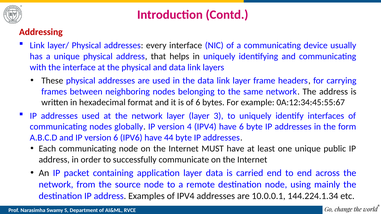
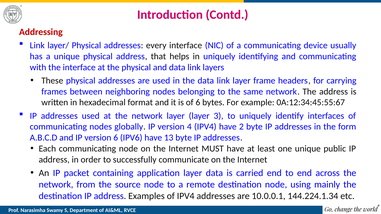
have 6: 6 -> 2 (241, 127)
44: 44 -> 13 (169, 138)
